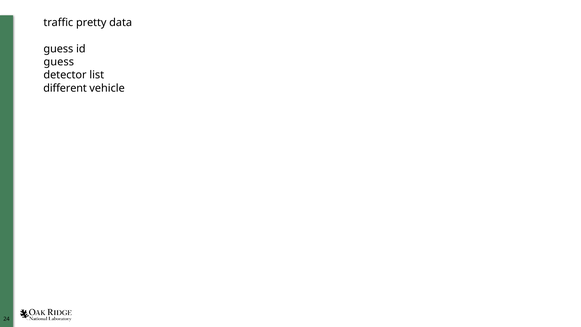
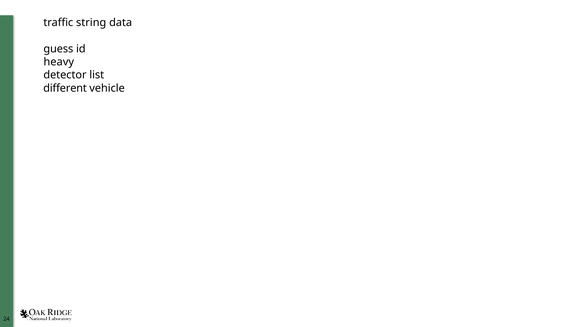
pretty: pretty -> string (91, 23)
guess: guess -> heavy (59, 62)
